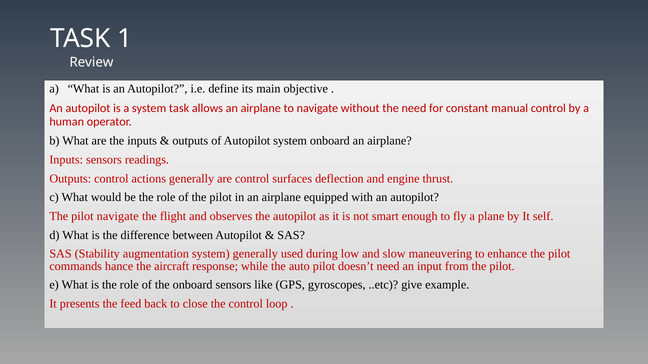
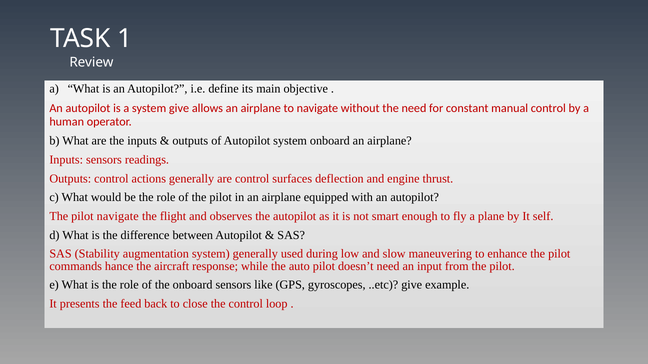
system task: task -> give (179, 109)
